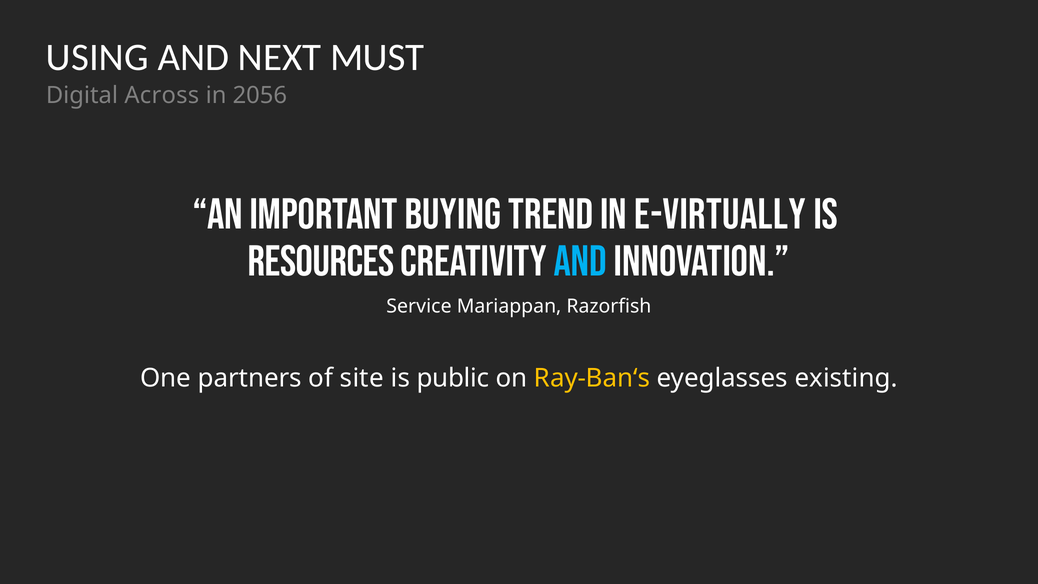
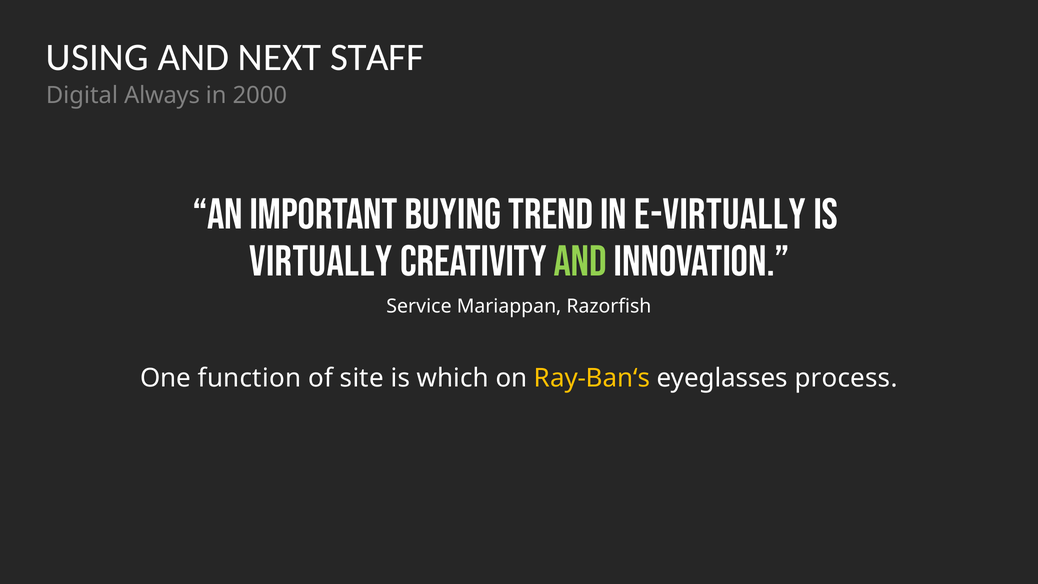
MUST: MUST -> STAFF (377, 58)
Across: Across -> Always (162, 95)
2056: 2056 -> 2000 (260, 95)
resources: resources -> virtually (321, 261)
and colour: light blue -> light green (580, 261)
partners: partners -> function (250, 378)
public: public -> which (453, 378)
existing: existing -> process (846, 378)
